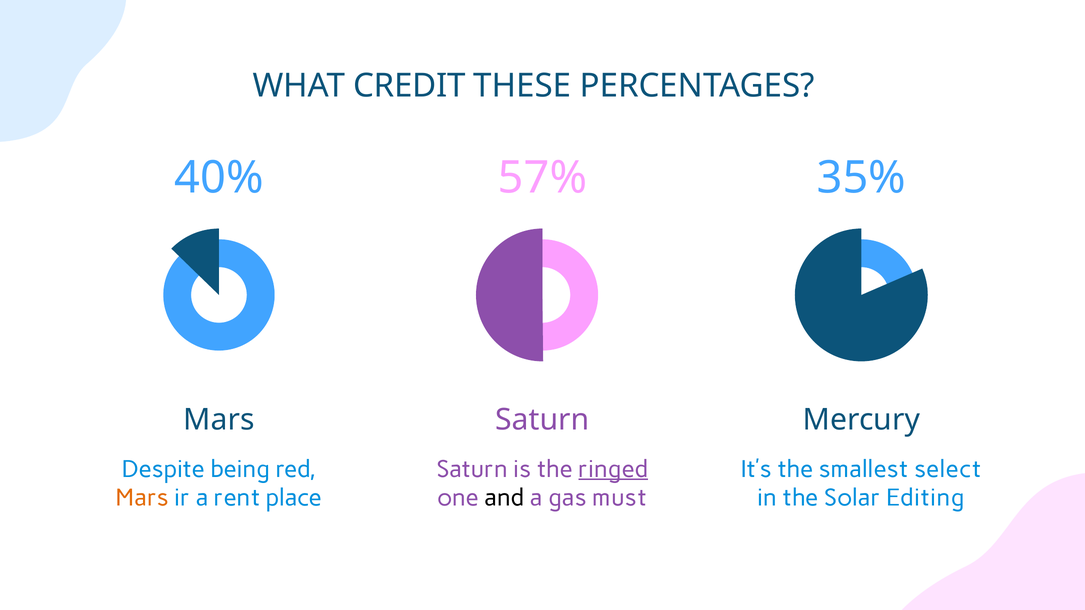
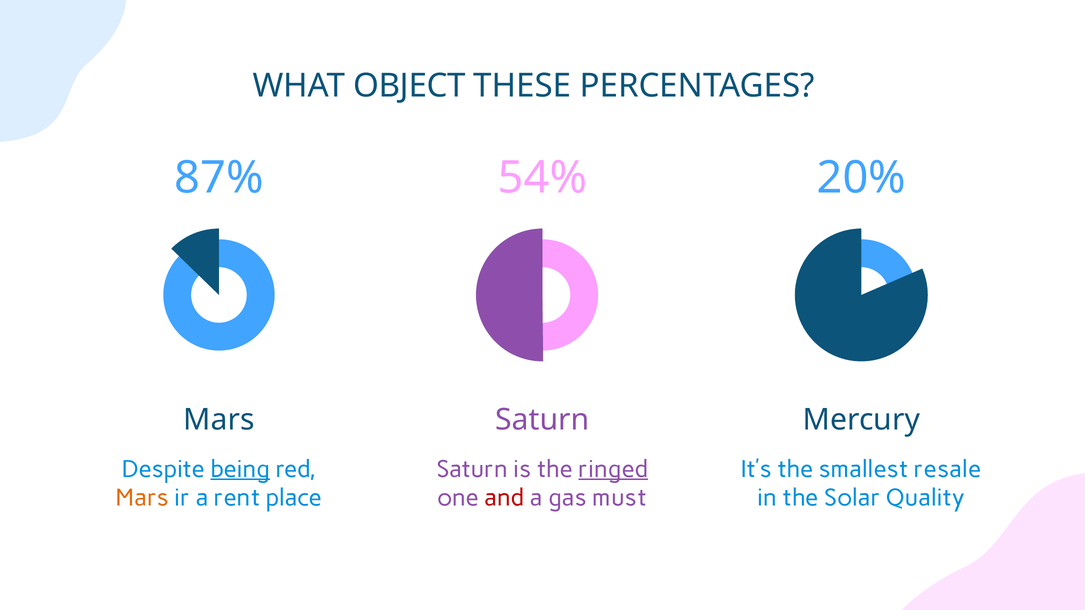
CREDIT: CREDIT -> OBJECT (409, 86)
40%: 40% -> 87% (219, 178)
57%: 57% -> 54% (543, 178)
35%: 35% -> 20% (861, 178)
being underline: none -> present (240, 469)
select: select -> resale (948, 469)
and colour: black -> red (504, 498)
Editing: Editing -> Quality (926, 498)
